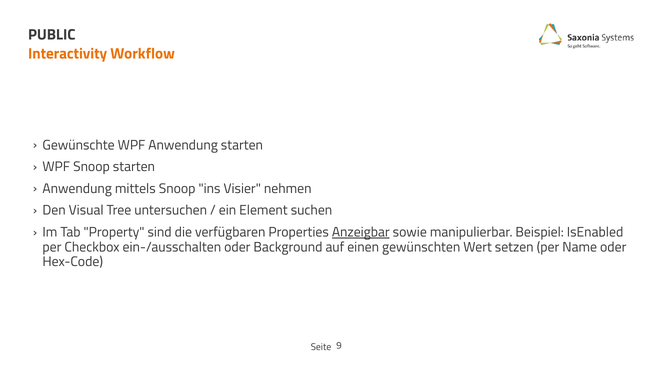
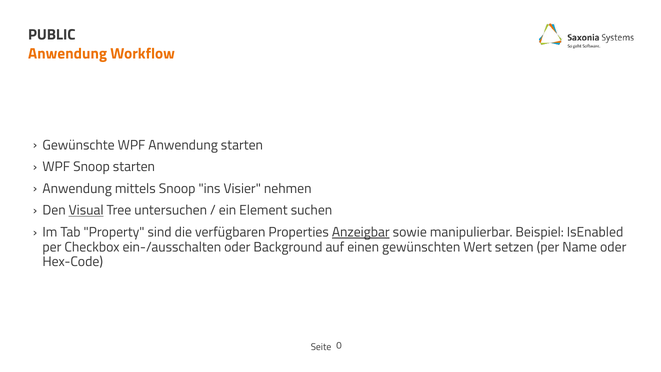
Interactivity: Interactivity -> Anwendung (68, 54)
Visual underline: none -> present (86, 210)
9: 9 -> 0 (339, 345)
